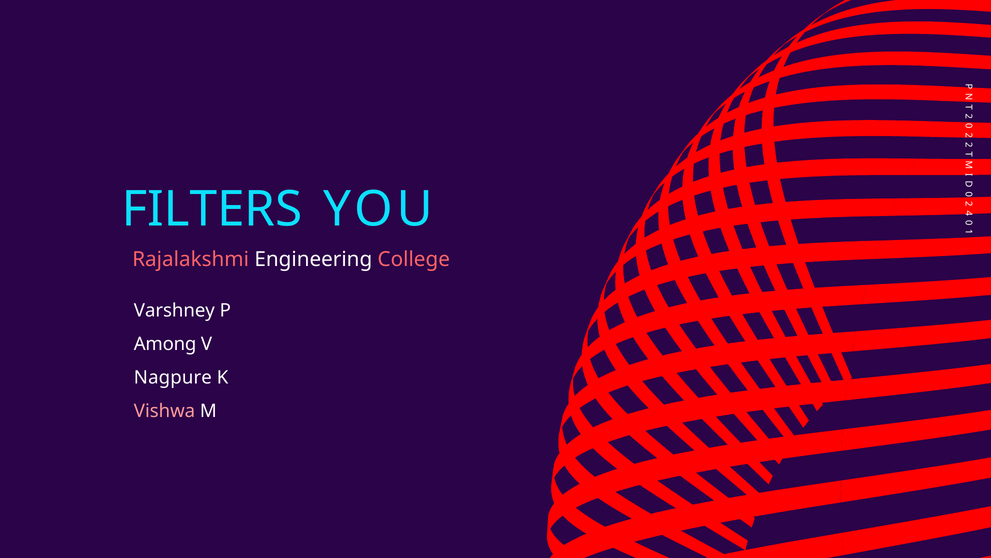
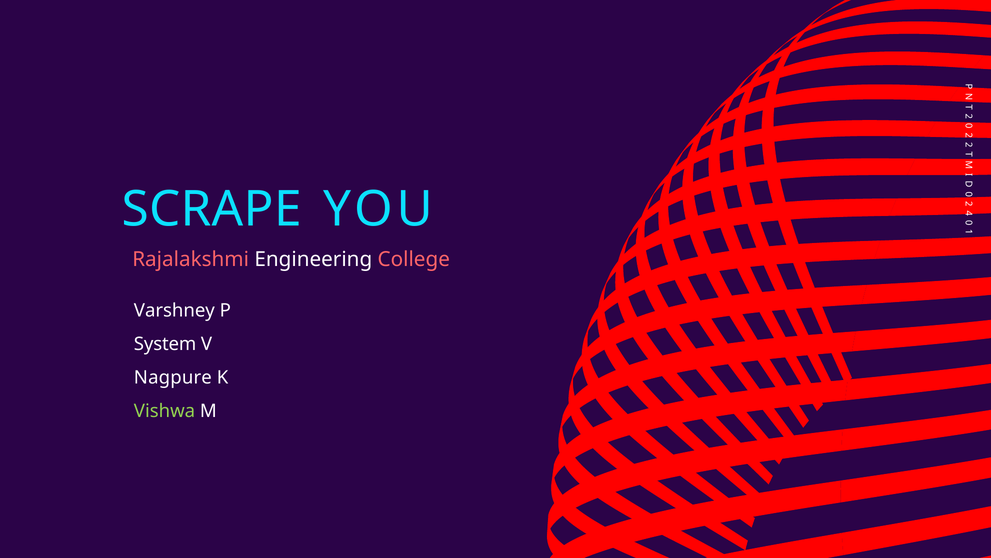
FILTERS: FILTERS -> SCRAPE (212, 209)
Among: Among -> System (165, 344)
Vishwa colour: pink -> light green (165, 411)
